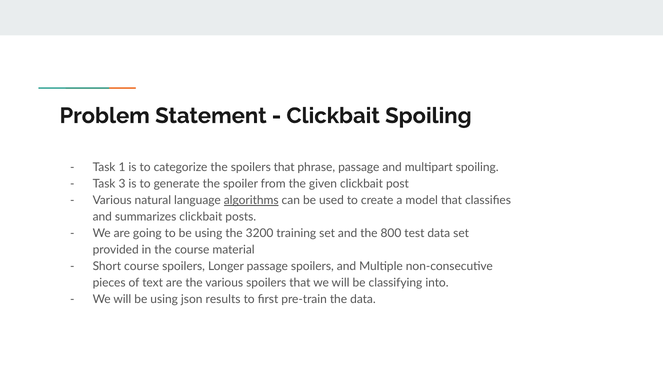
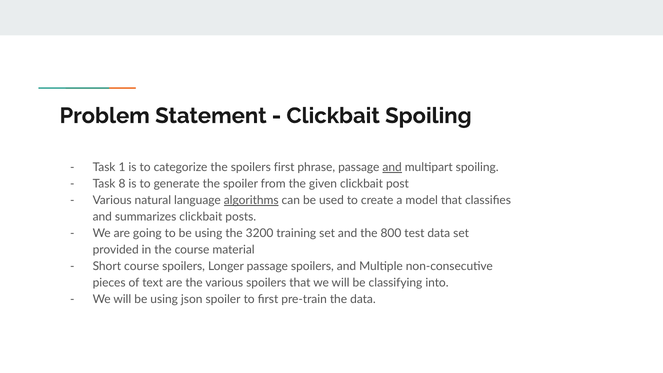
the spoilers that: that -> first (284, 167)
and underline: none -> present (392, 167)
3: 3 -> 8 (122, 184)
json results: results -> spoiler (223, 299)
